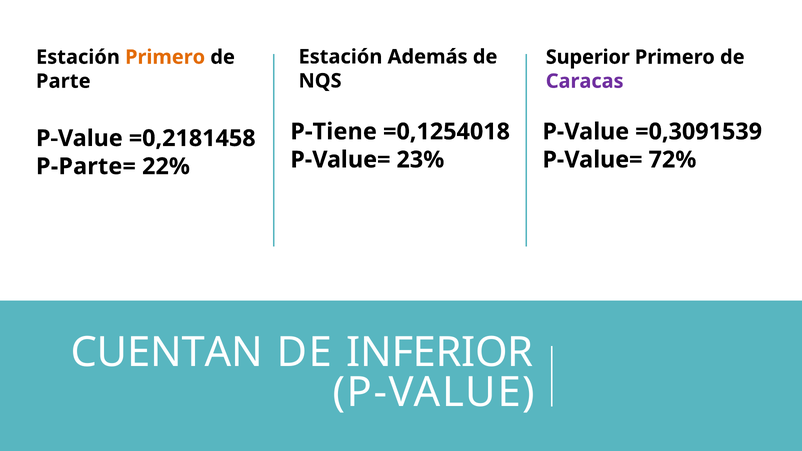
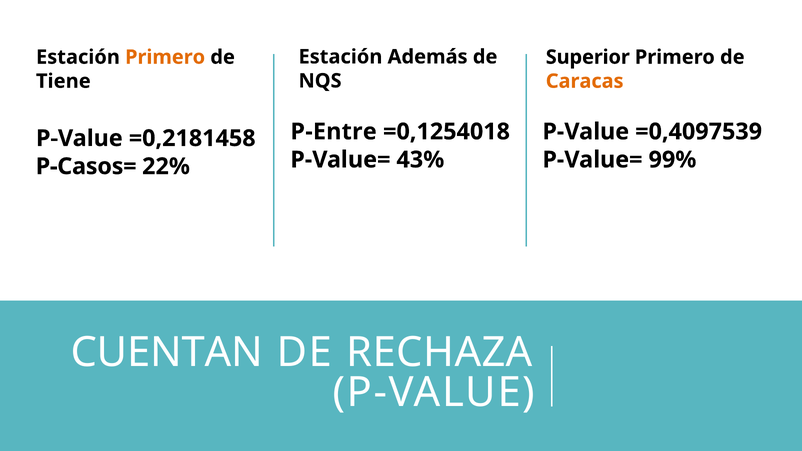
Parte: Parte -> Tiene (63, 81)
Caracas colour: purple -> orange (585, 81)
P-Tiene: P-Tiene -> P-Entre (334, 132)
=0,3091539: =0,3091539 -> =0,4097539 (699, 132)
23%: 23% -> 43% (420, 160)
72%: 72% -> 99% (672, 160)
P-Parte=: P-Parte= -> P-Casos= (86, 166)
INFERIOR: INFERIOR -> RECHAZA (439, 353)
